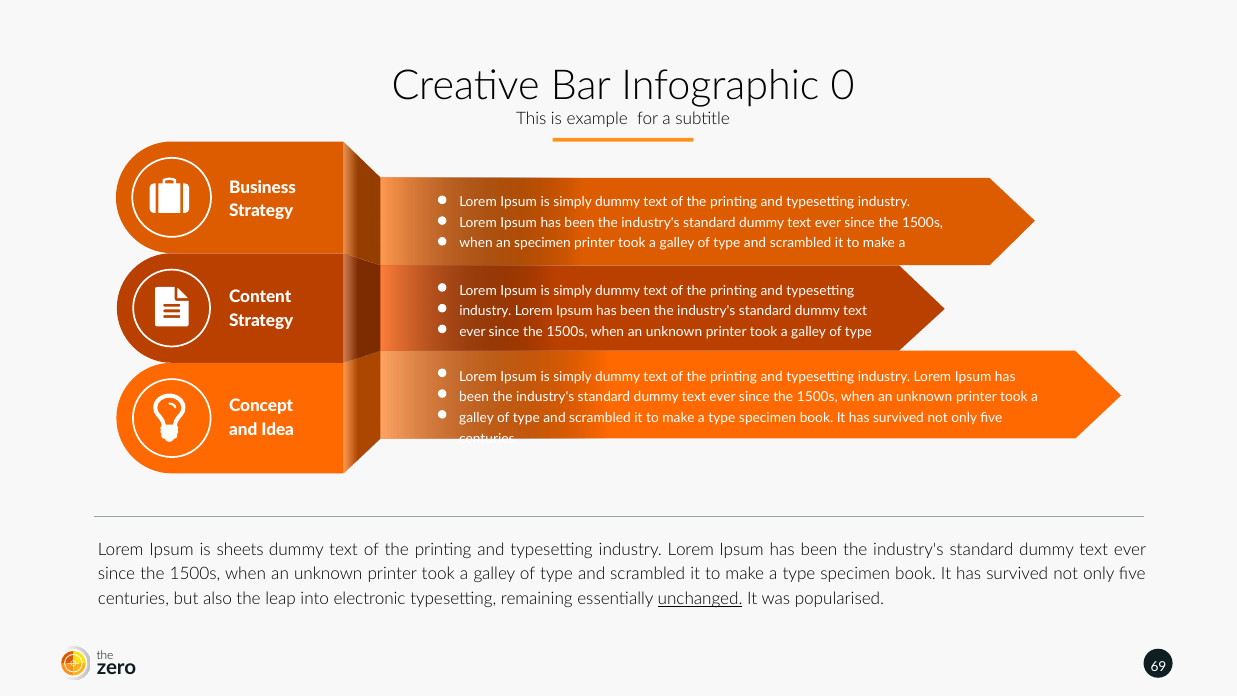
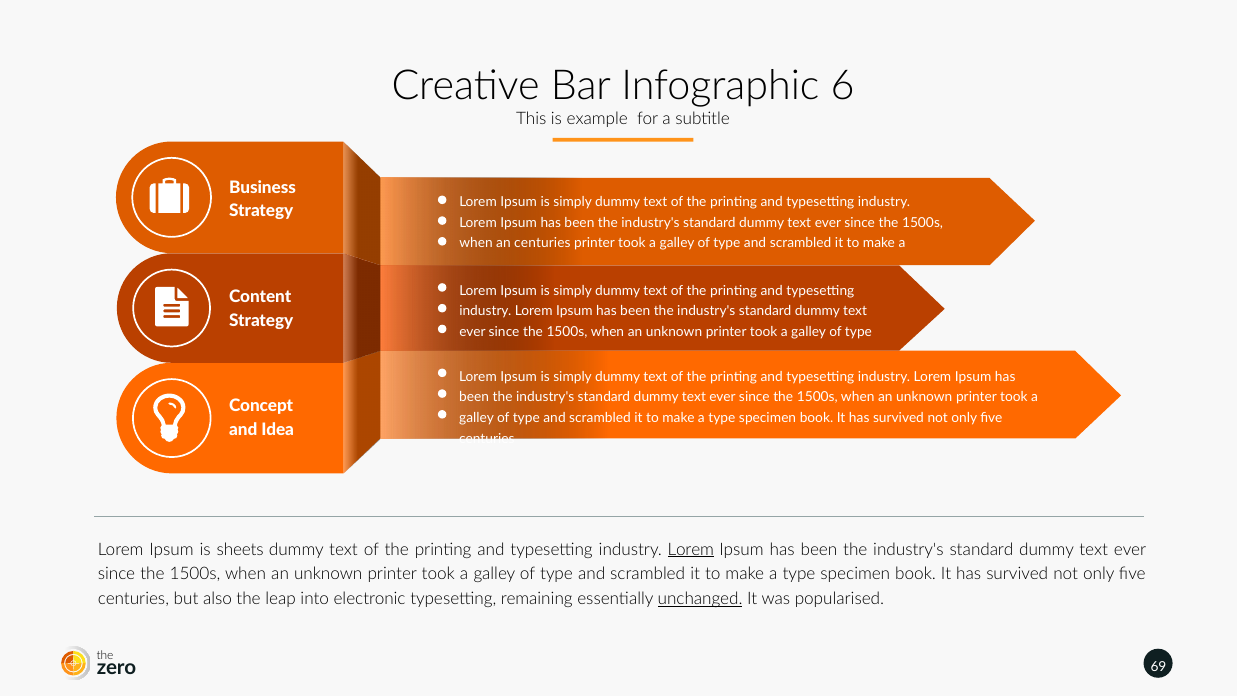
0: 0 -> 6 (843, 86)
an specimen: specimen -> centuries (542, 243)
Lorem underline: none -> present (691, 549)
